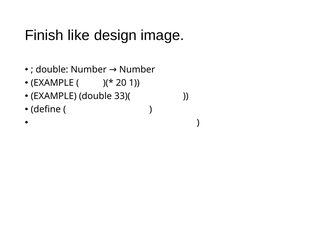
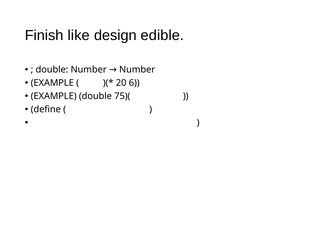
image: image -> edible (162, 35)
1: 1 -> 6 (134, 83)
33)(: 33)( -> 75)( (122, 96)
